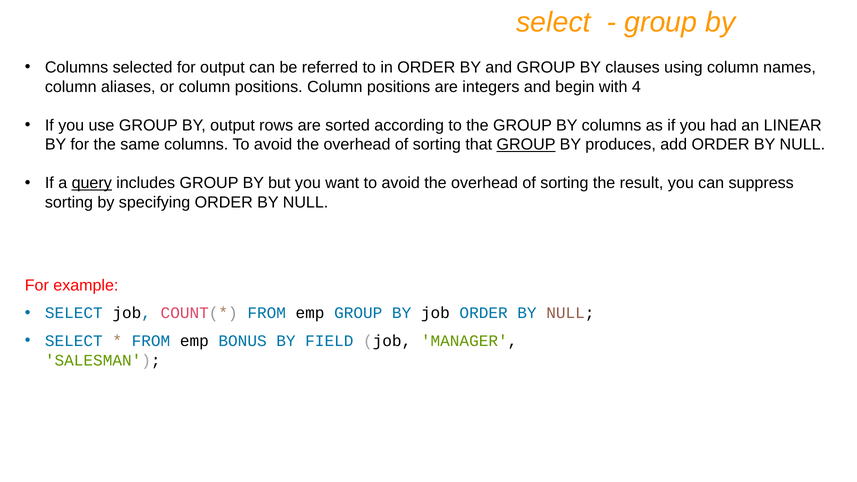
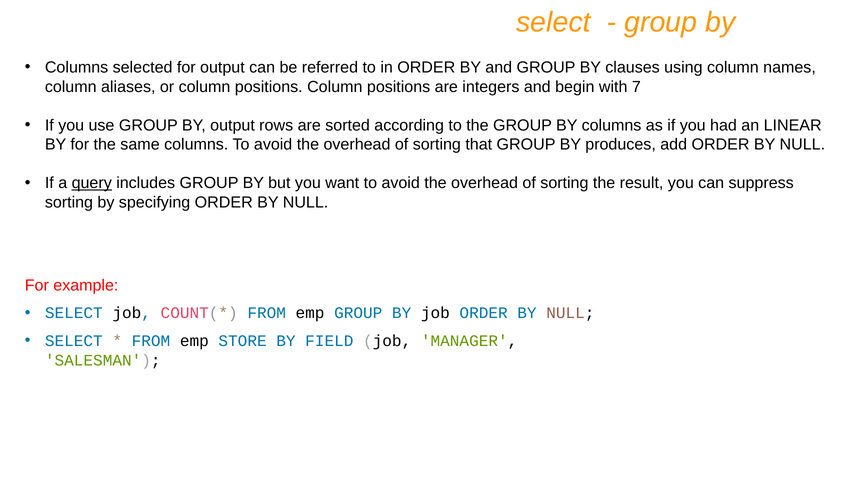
4: 4 -> 7 (636, 87)
GROUP underline: present -> none (526, 145)
BONUS: BONUS -> STORE (243, 341)
